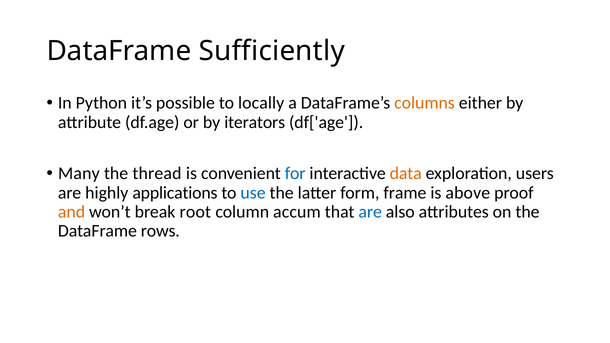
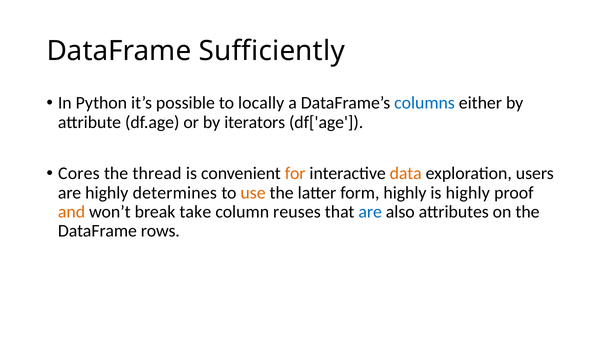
columns colour: orange -> blue (425, 103)
Many: Many -> Cores (79, 174)
for colour: blue -> orange (295, 174)
applications: applications -> determines (175, 193)
use colour: blue -> orange (253, 193)
form frame: frame -> highly (405, 193)
is above: above -> highly (468, 193)
root: root -> take (195, 212)
accum: accum -> reuses (297, 212)
